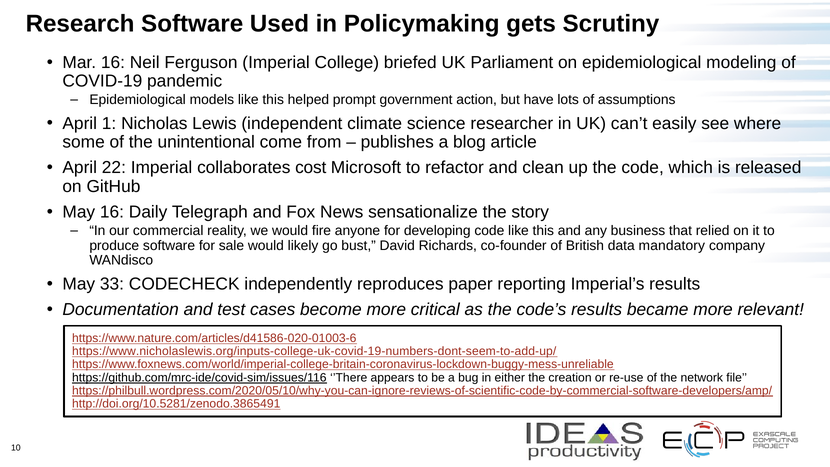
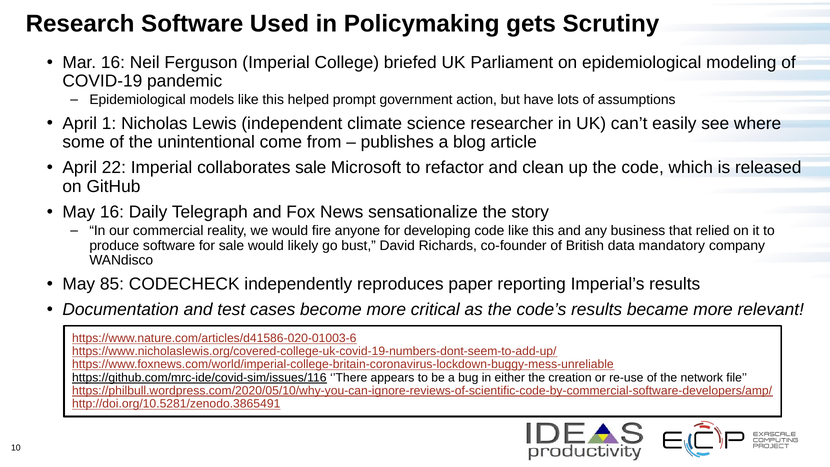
collaborates cost: cost -> sale (311, 168)
33: 33 -> 85 (112, 284)
https://www.nicholaslewis.org/inputs-college-uk-covid-19-numbers-dont-seem-to-add-up/: https://www.nicholaslewis.org/inputs-college-uk-covid-19-numbers-dont-seem-to-add-up/ -> https://www.nicholaslewis.org/covered-college-uk-covid-19-numbers-dont-seem-to-add-up/ (314, 351)
